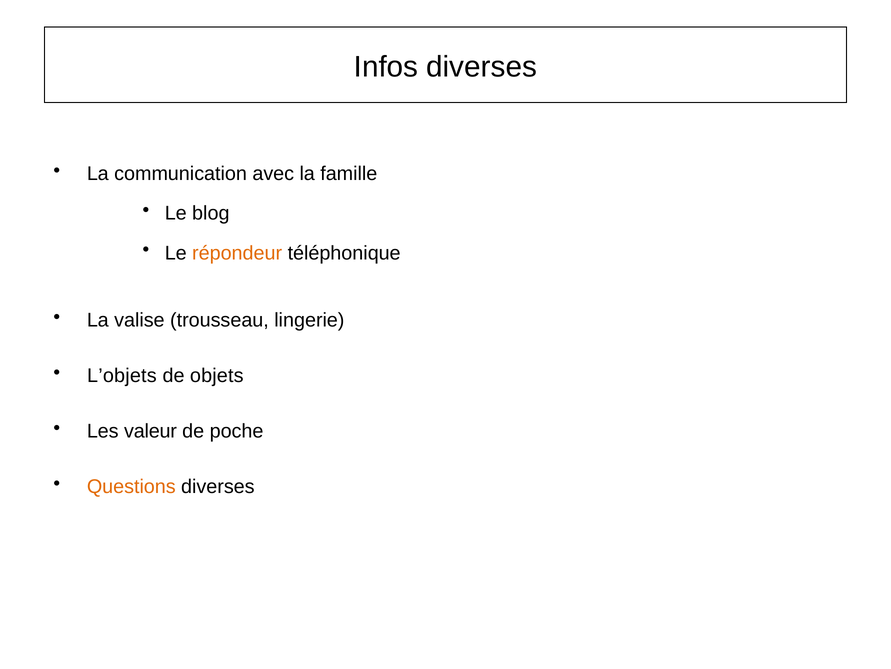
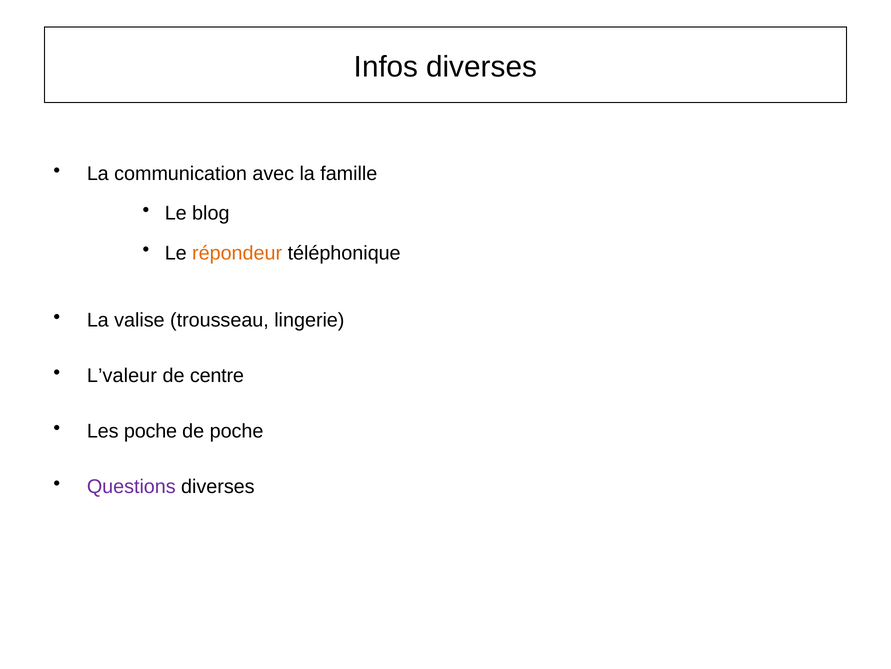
L’objets: L’objets -> L’valeur (122, 375)
objets: objets -> centre (217, 375)
Les valeur: valeur -> poche (151, 431)
Questions colour: orange -> purple (131, 486)
